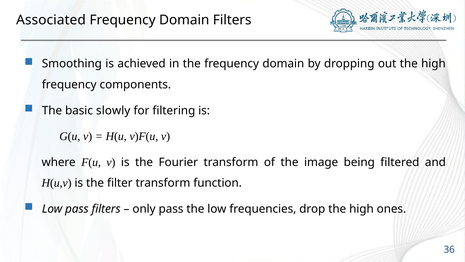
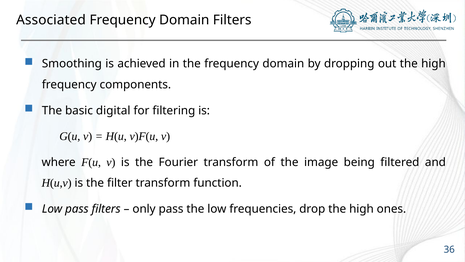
slowly: slowly -> digital (113, 110)
